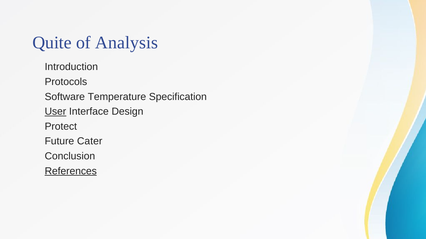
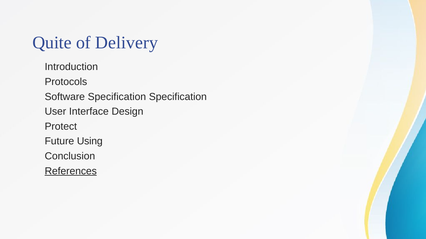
Analysis: Analysis -> Delivery (127, 43)
Software Temperature: Temperature -> Specification (117, 97)
User underline: present -> none (55, 112)
Cater: Cater -> Using (90, 142)
